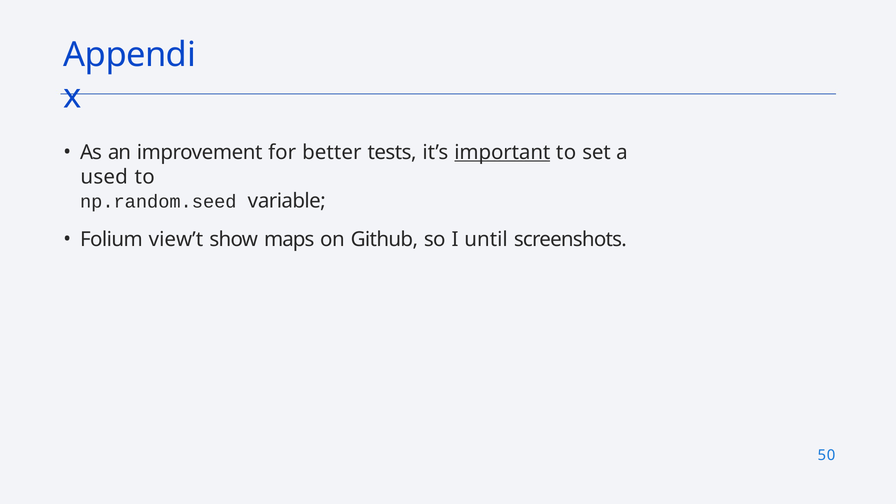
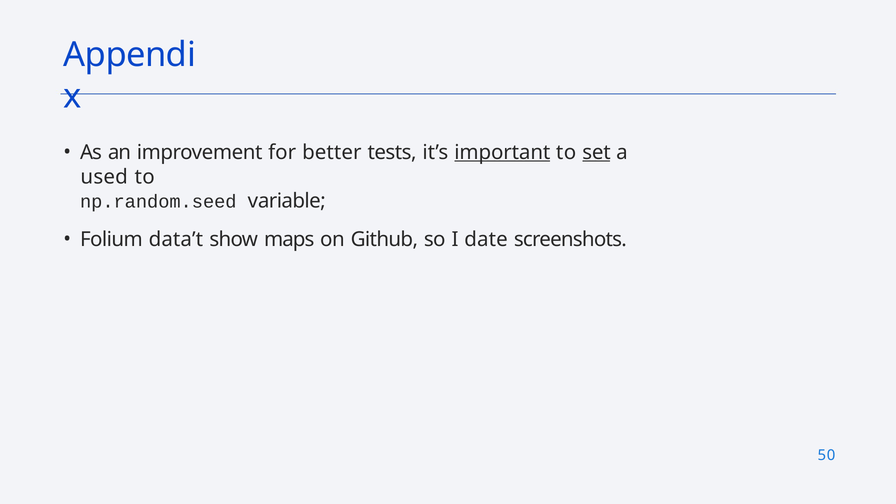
set underline: none -> present (596, 152)
view’t: view’t -> data’t (176, 239)
until: until -> date (486, 239)
